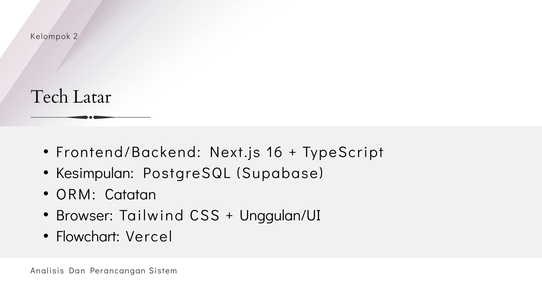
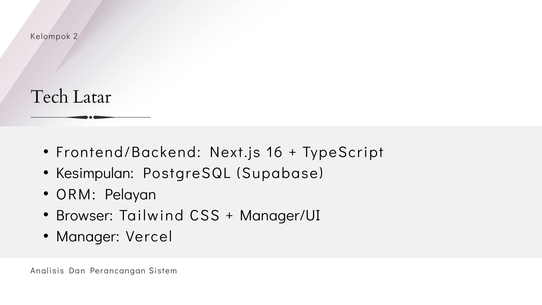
Catatan: Catatan -> Pelayan (131, 194)
Unggulan/UI: Unggulan/UI -> Manager/UI (280, 215)
Flowchart: Flowchart -> Manager (88, 236)
